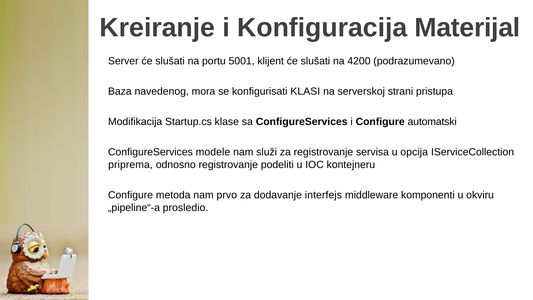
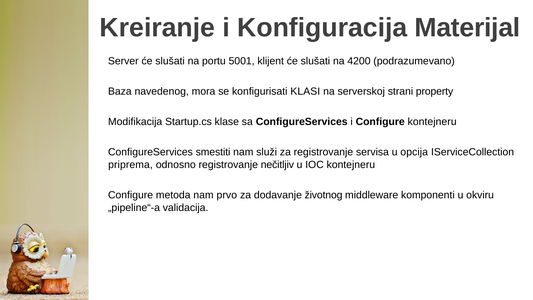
pristupa: pristupa -> property (435, 91)
Configure automatski: automatski -> kontejneru (432, 122)
modele: modele -> smestiti (213, 152)
podeliti: podeliti -> nečitljiv (277, 165)
interfejs: interfejs -> životnog (324, 195)
prosledio: prosledio -> validacija (186, 208)
